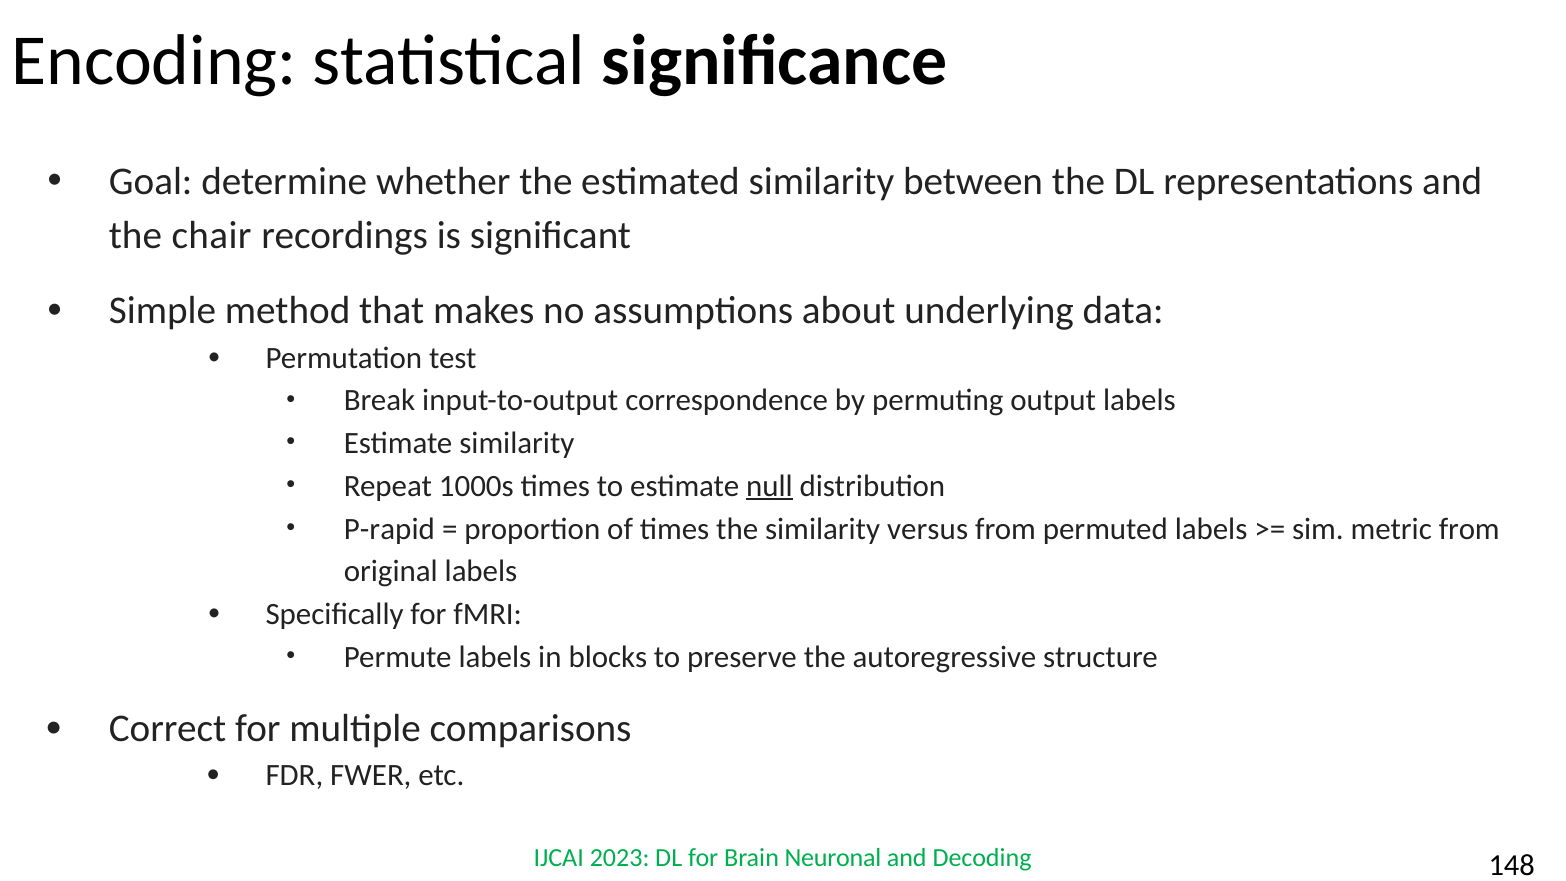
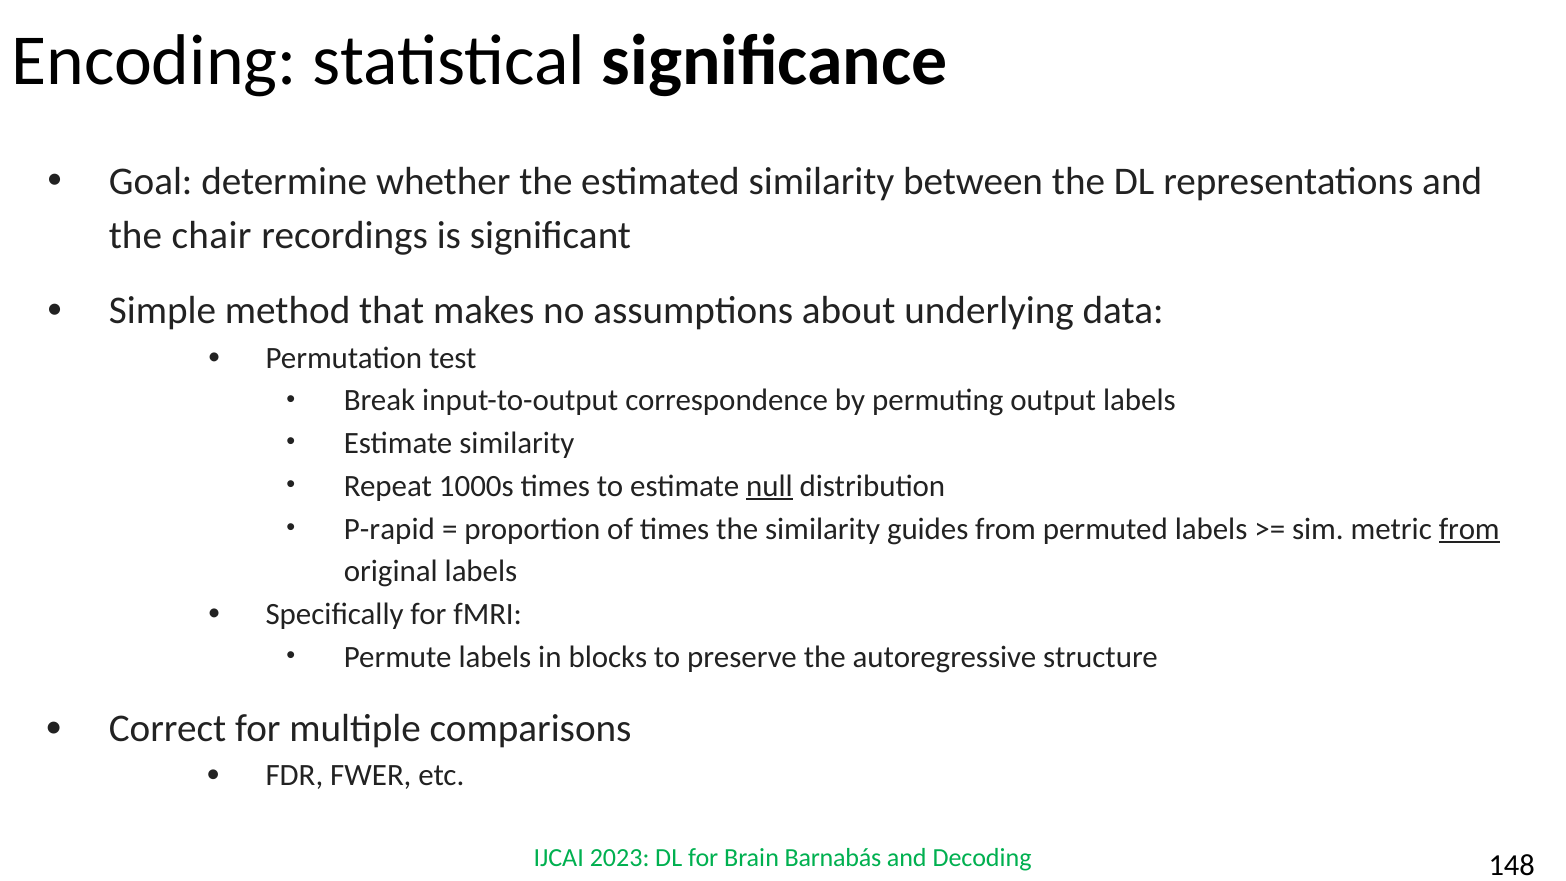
versus: versus -> guides (928, 529)
from underline: none -> present (1469, 529)
Neuronal: Neuronal -> Barnabás (833, 857)
